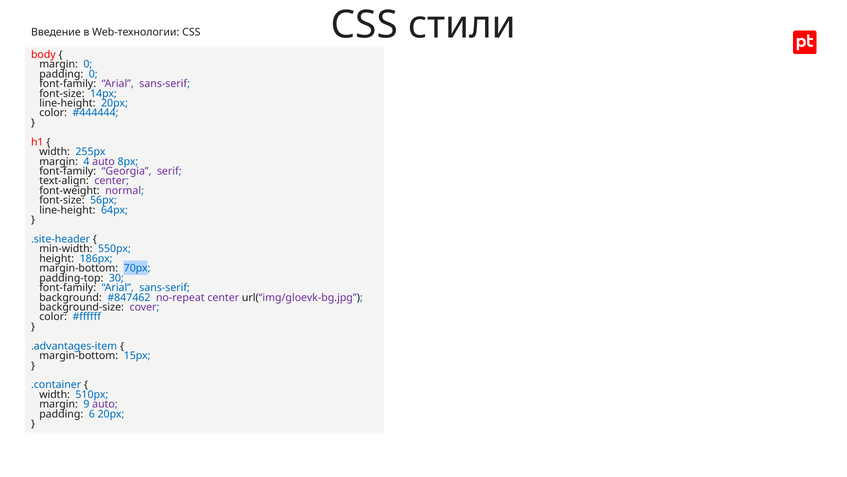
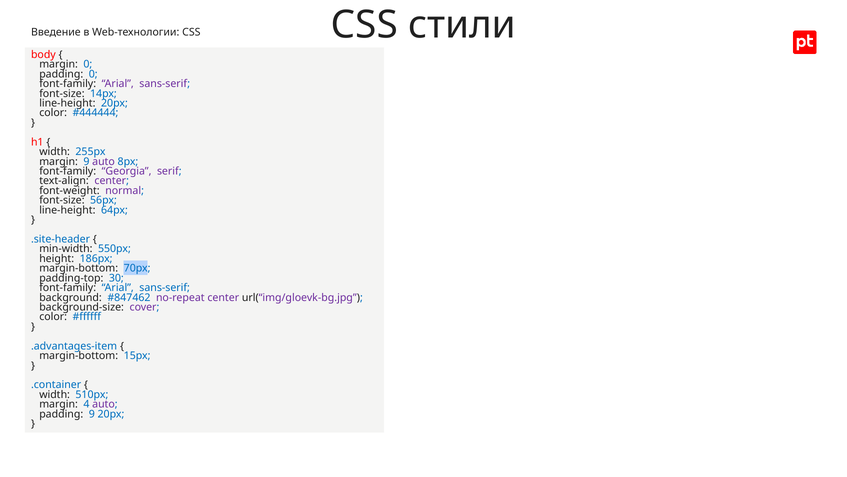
margin 4: 4 -> 9 (86, 161)
9: 9 -> 4 (86, 404)
padding 6: 6 -> 9 (92, 414)
